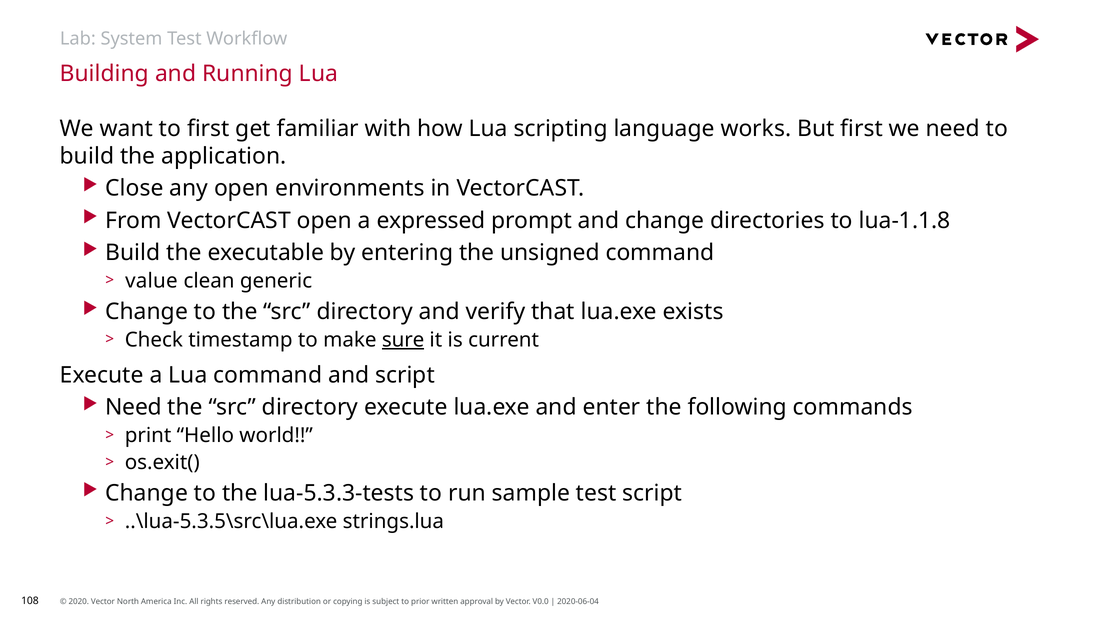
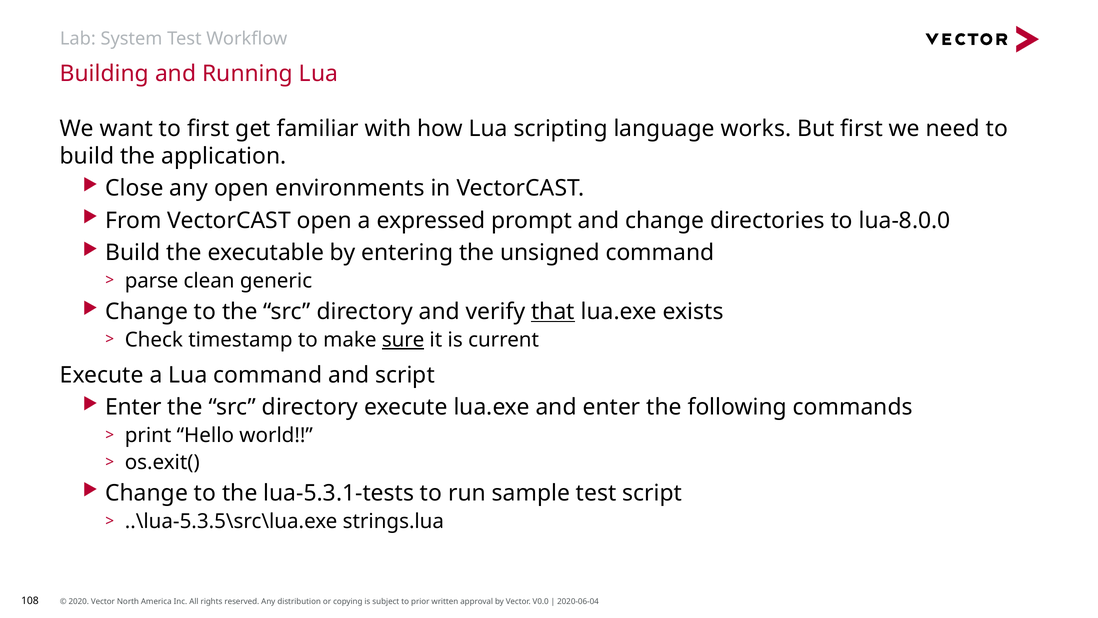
lua-1.1.8: lua-1.1.8 -> lua-8.0.0 (905, 220)
value: value -> parse (152, 281)
that underline: none -> present (553, 311)
Need: Need -> Enter (134, 407)
lua-5.3.3-tests: lua-5.3.3-tests -> lua-5.3.1-tests (339, 493)
